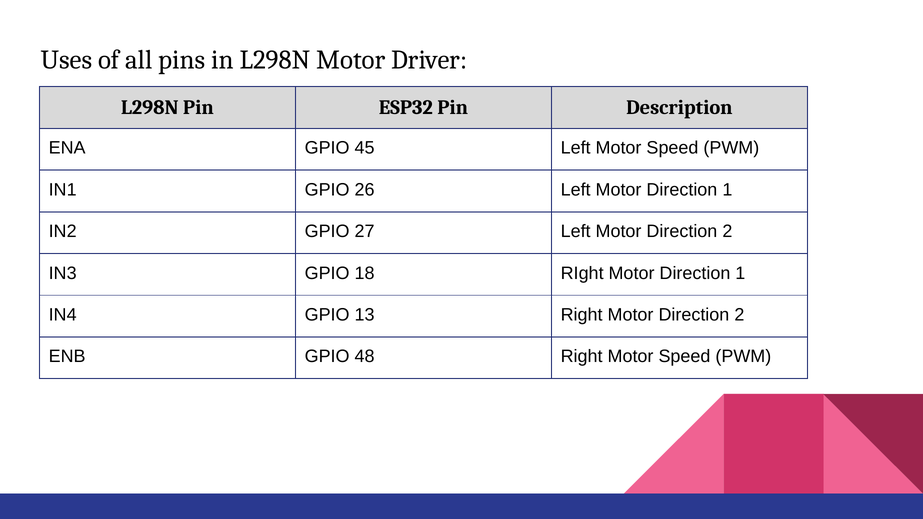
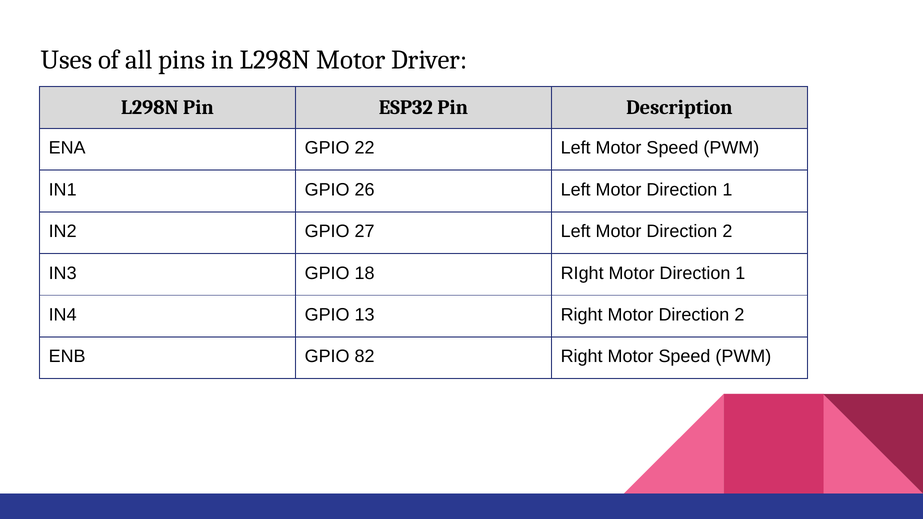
45: 45 -> 22 (365, 148)
48: 48 -> 82 (365, 357)
